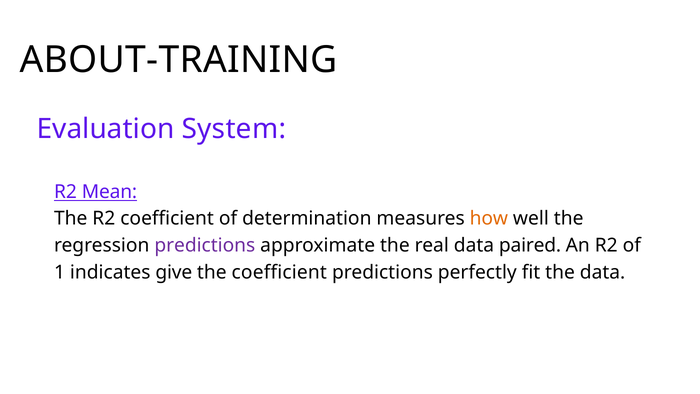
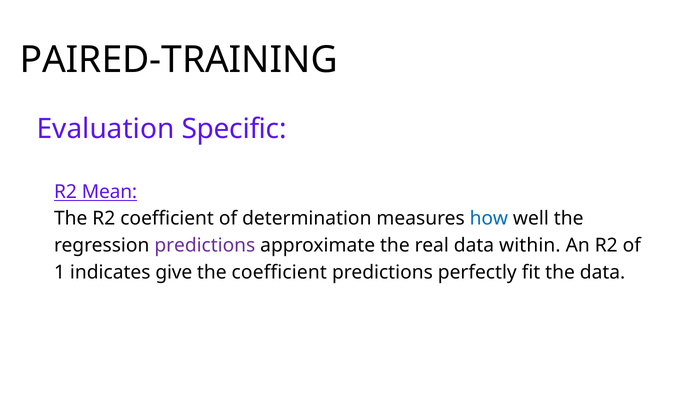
ABOUT-TRAINING: ABOUT-TRAINING -> PAIRED-TRAINING (179, 60)
System: System -> Specific (234, 129)
how colour: orange -> blue (489, 219)
paired: paired -> within (530, 245)
